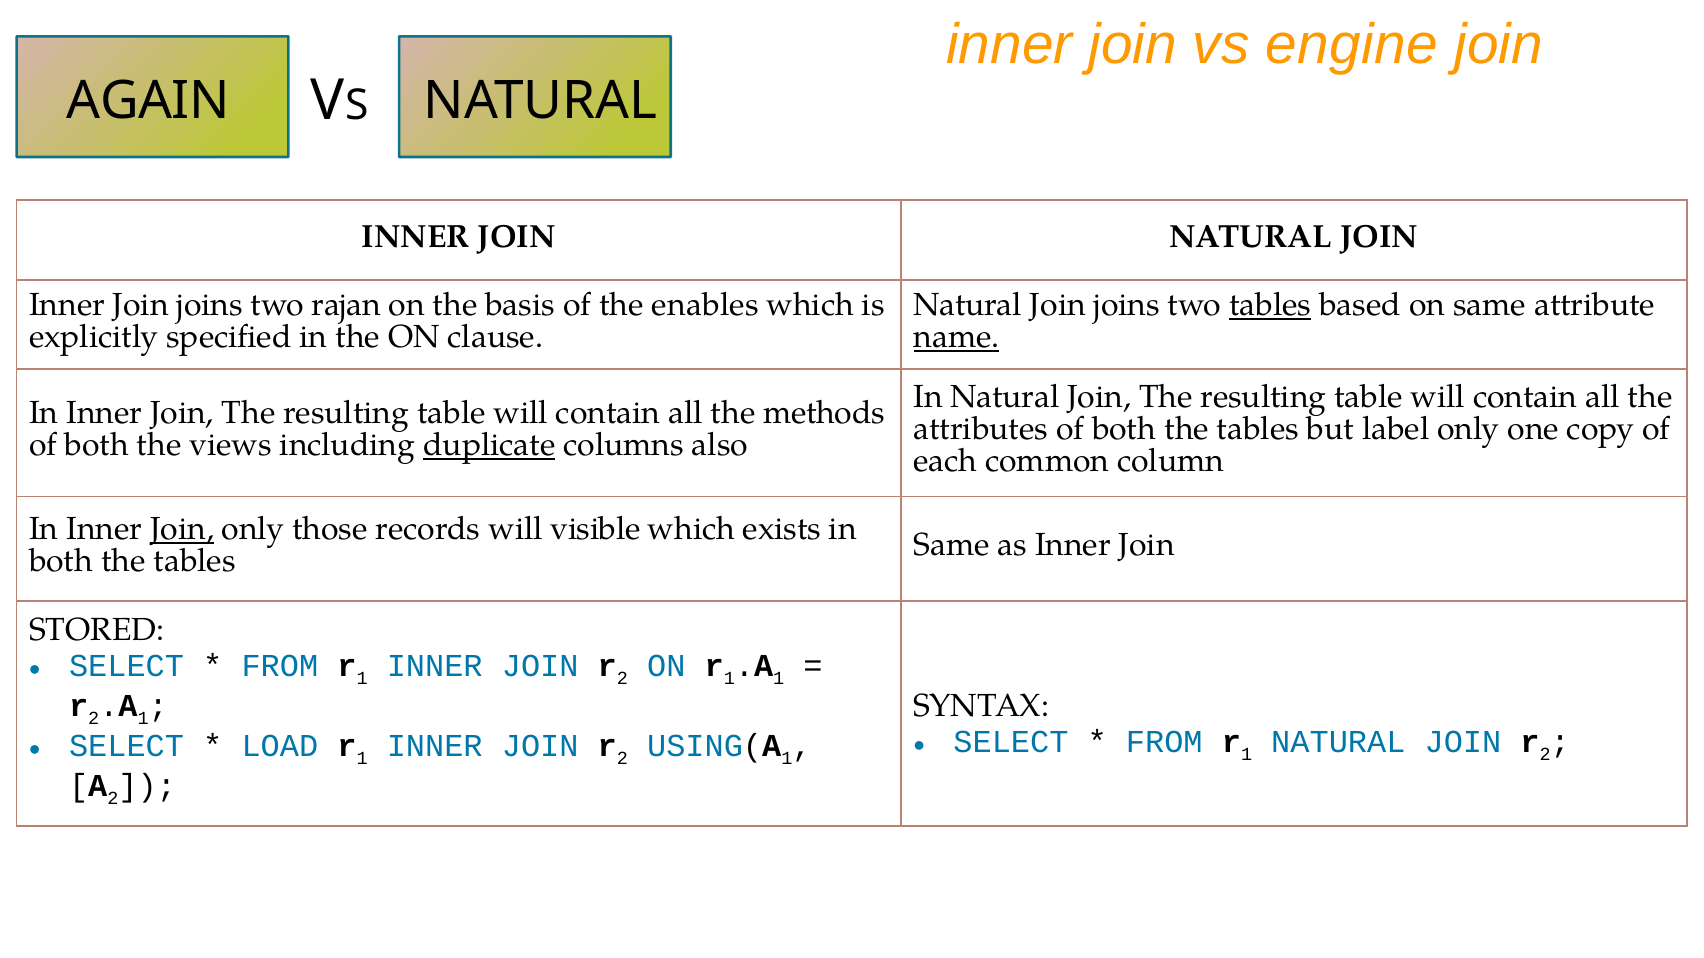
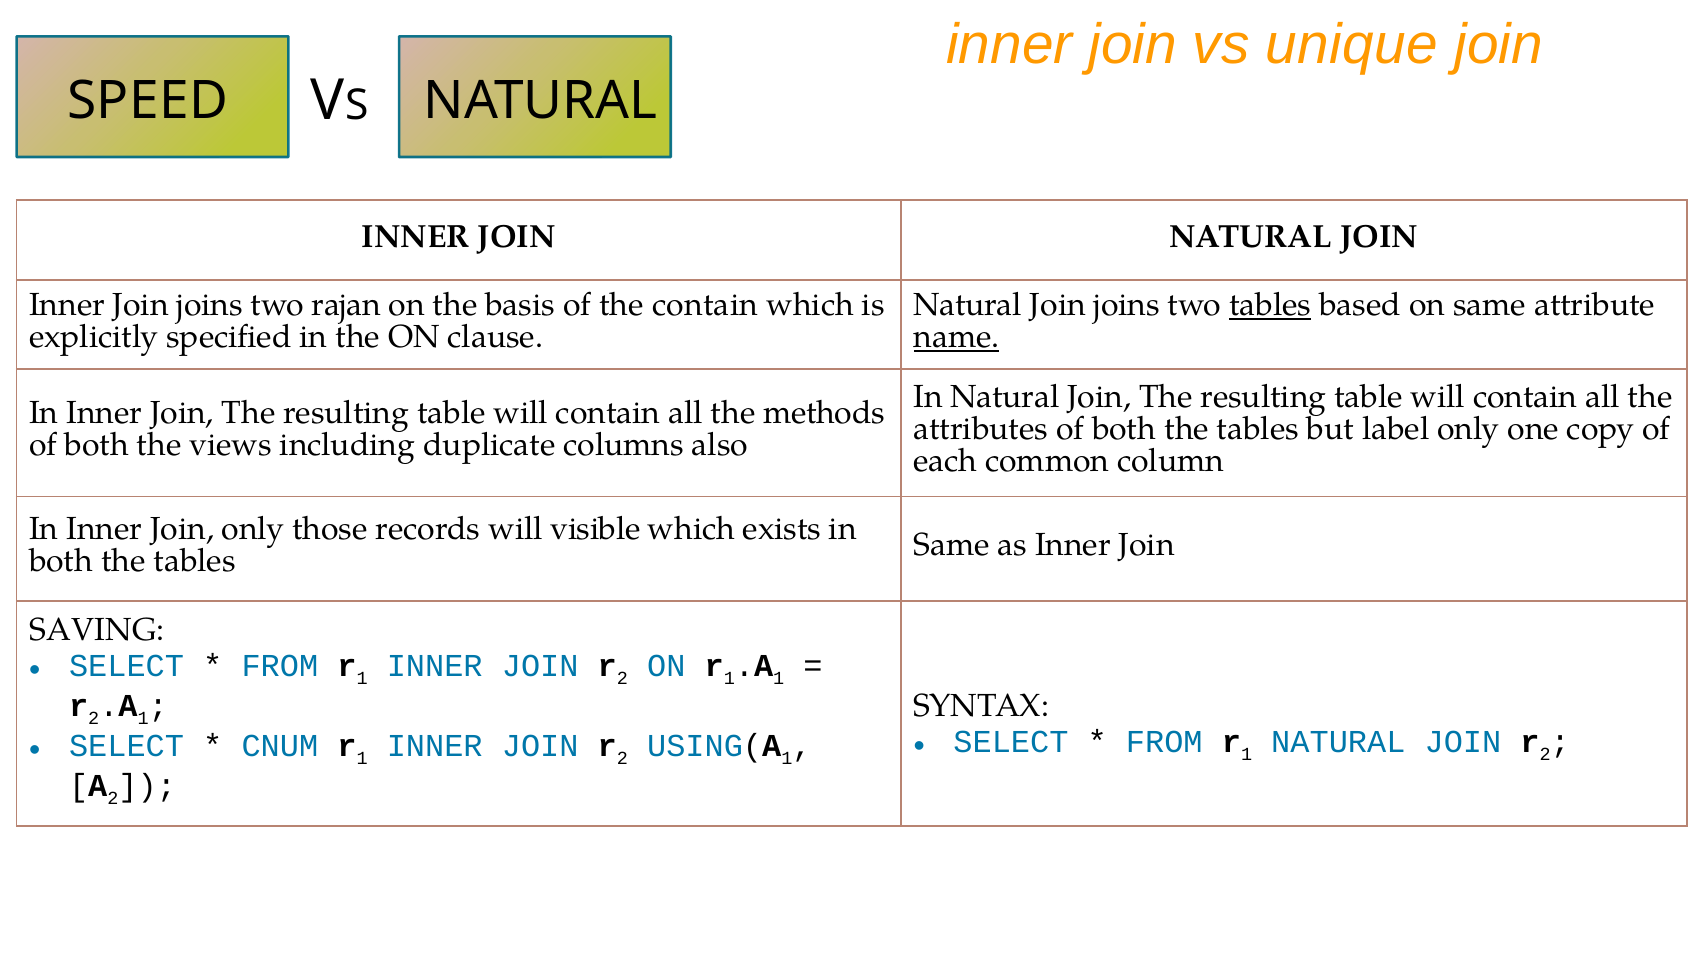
engine: engine -> unique (1352, 44)
AGAIN: AGAIN -> SPEED (148, 101)
the enables: enables -> contain (705, 305)
duplicate underline: present -> none (489, 446)
Join underline: present -> none (182, 530)
STORED: STORED -> SAVING (97, 630)
LOAD: LOAD -> CNUM (280, 746)
